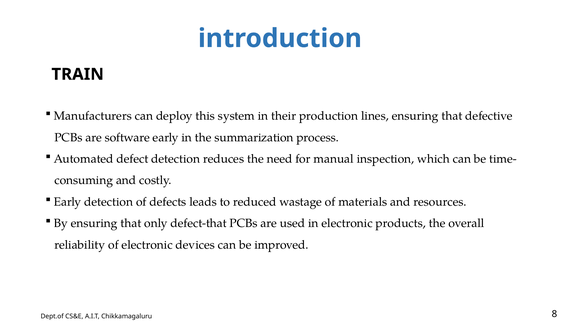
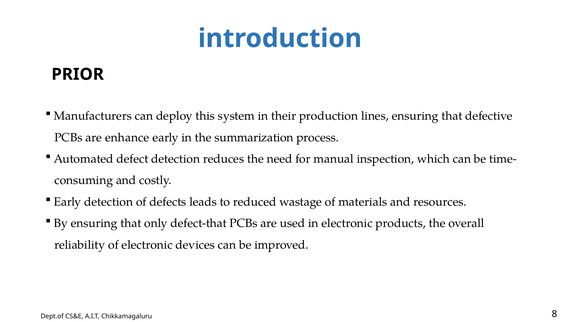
TRAIN: TRAIN -> PRIOR (78, 74)
software: software -> enhance (127, 138)
